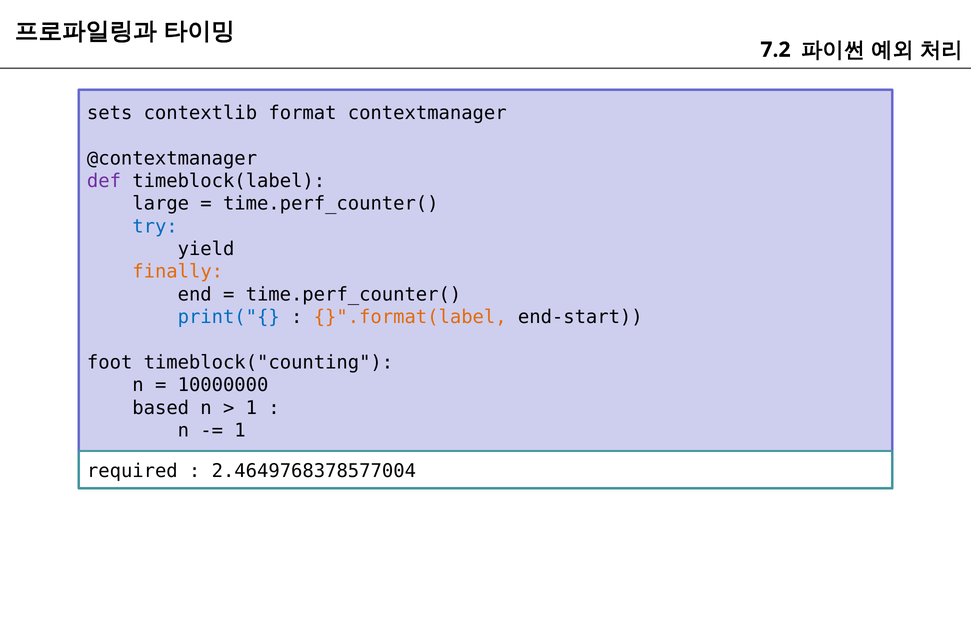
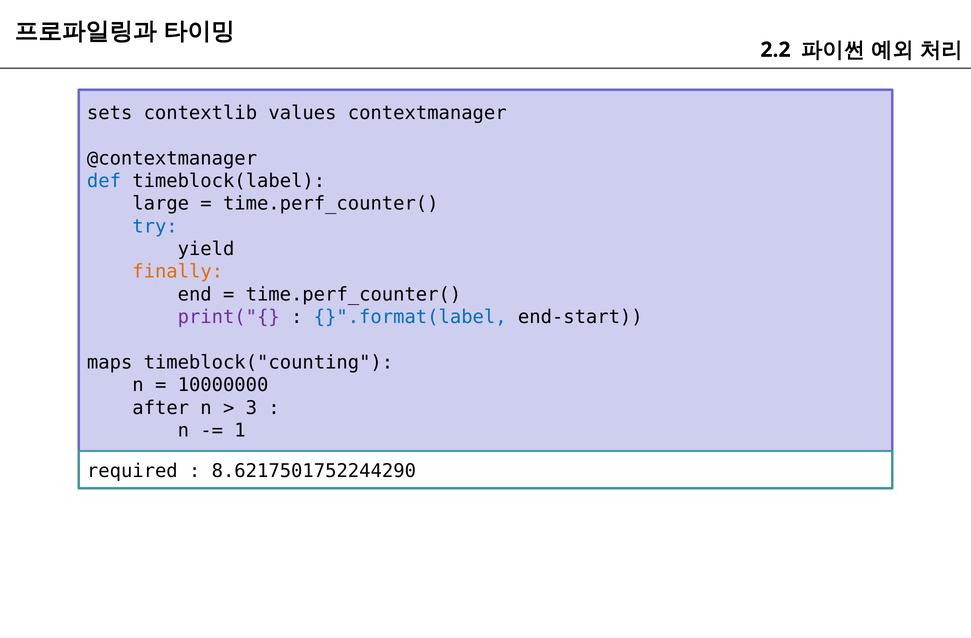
7.2: 7.2 -> 2.2 (775, 50)
format: format -> values (303, 113)
def colour: purple -> blue (104, 181)
print("{ colour: blue -> purple (229, 317)
}".format(label colour: orange -> blue (410, 317)
foot: foot -> maps (110, 362)
based: based -> after (161, 408)
1: 1 -> 3 (251, 408)
2.4649768378577004: 2.4649768378577004 -> 8.6217501752244290 (314, 471)
